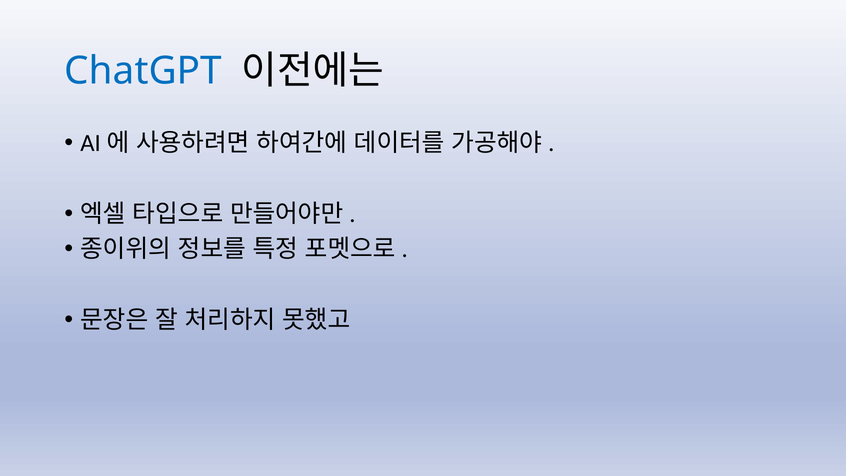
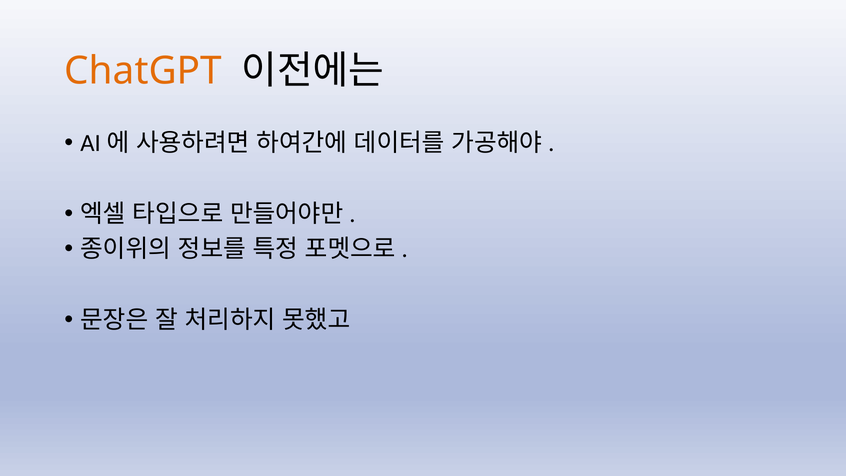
ChatGPT colour: blue -> orange (143, 71)
